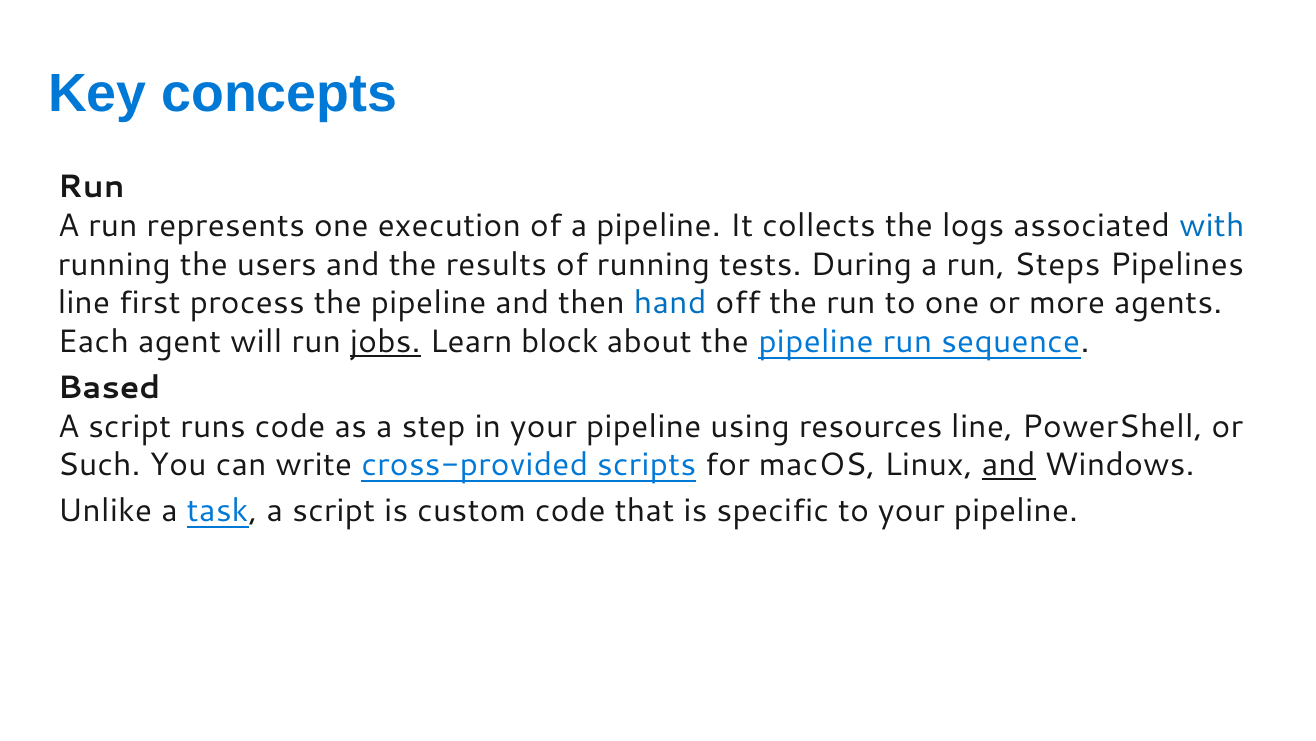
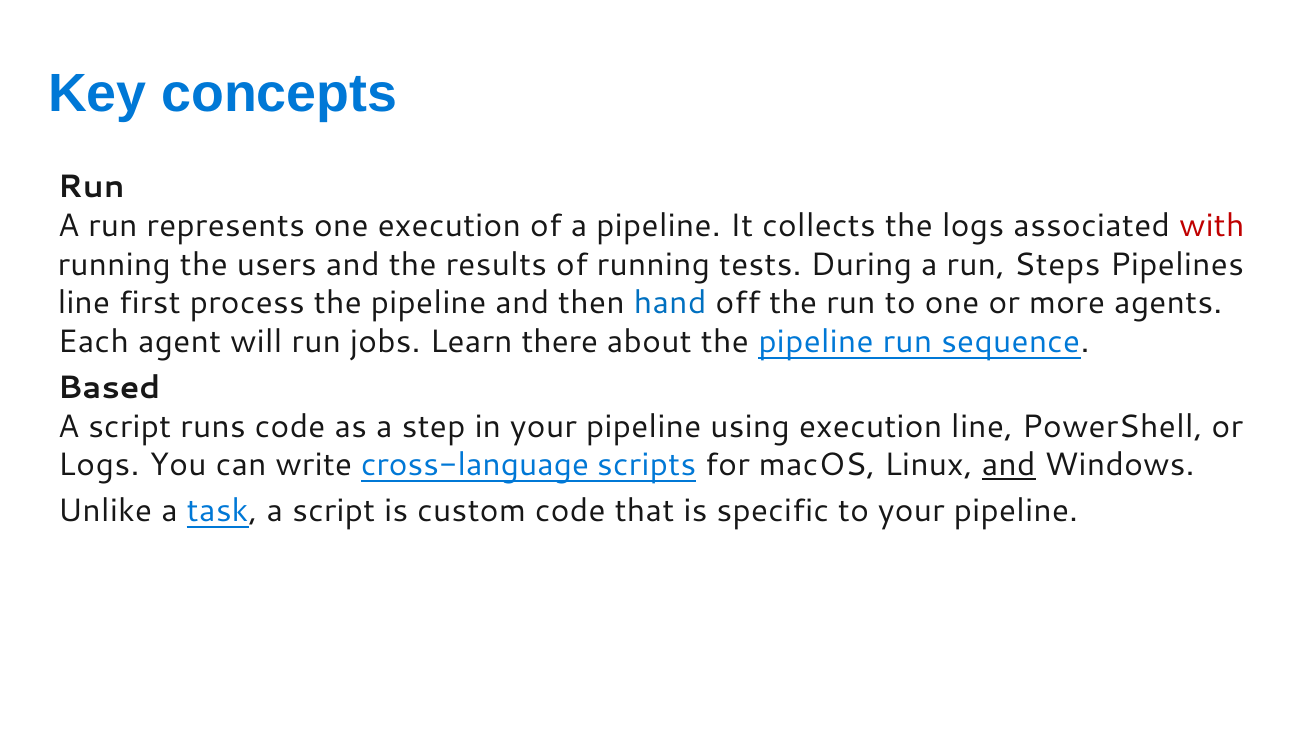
with colour: blue -> red (1212, 226)
jobs underline: present -> none (385, 342)
block: block -> there (560, 342)
using resources: resources -> execution (871, 426)
Such: Such -> Logs (99, 465)
cross-provided: cross-provided -> cross-language (475, 465)
